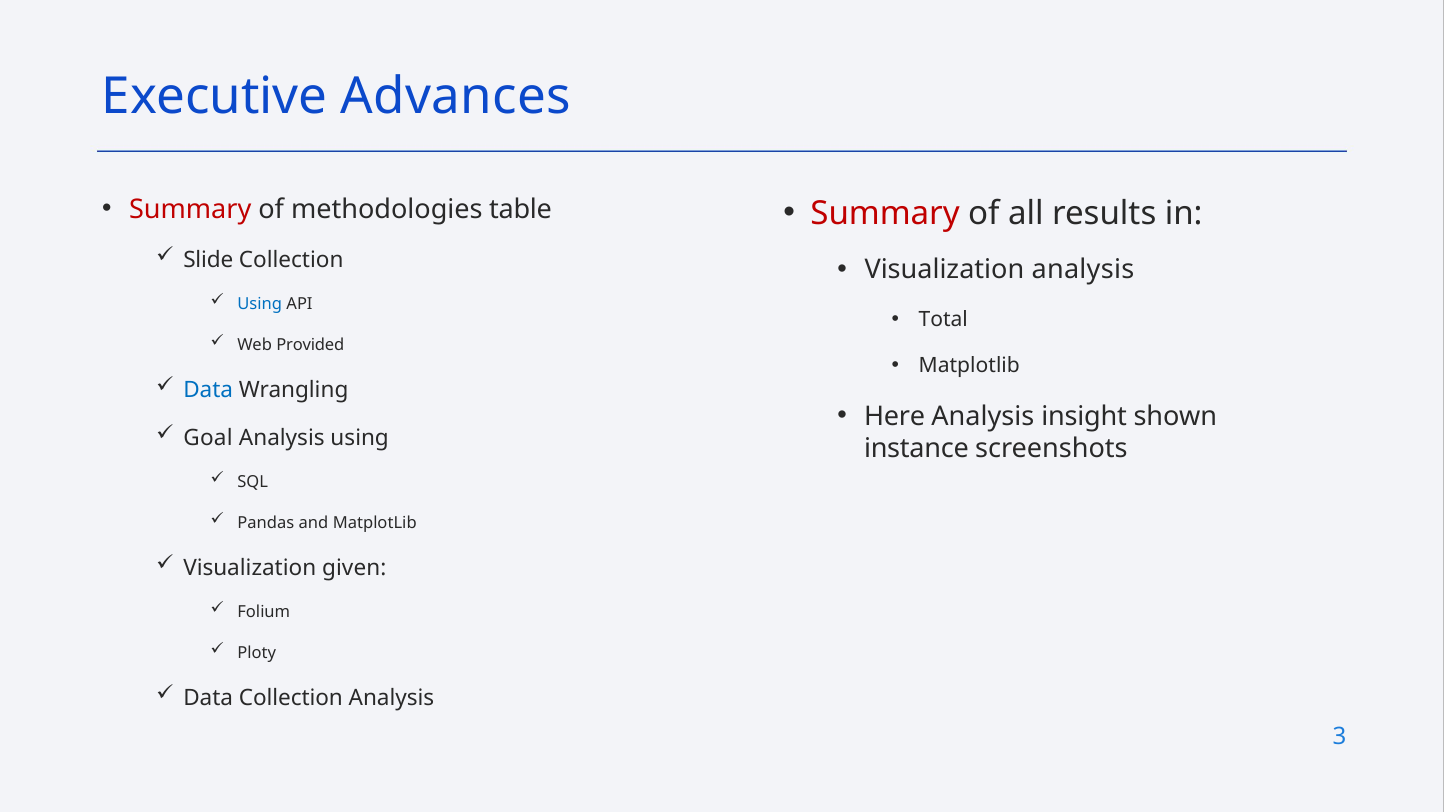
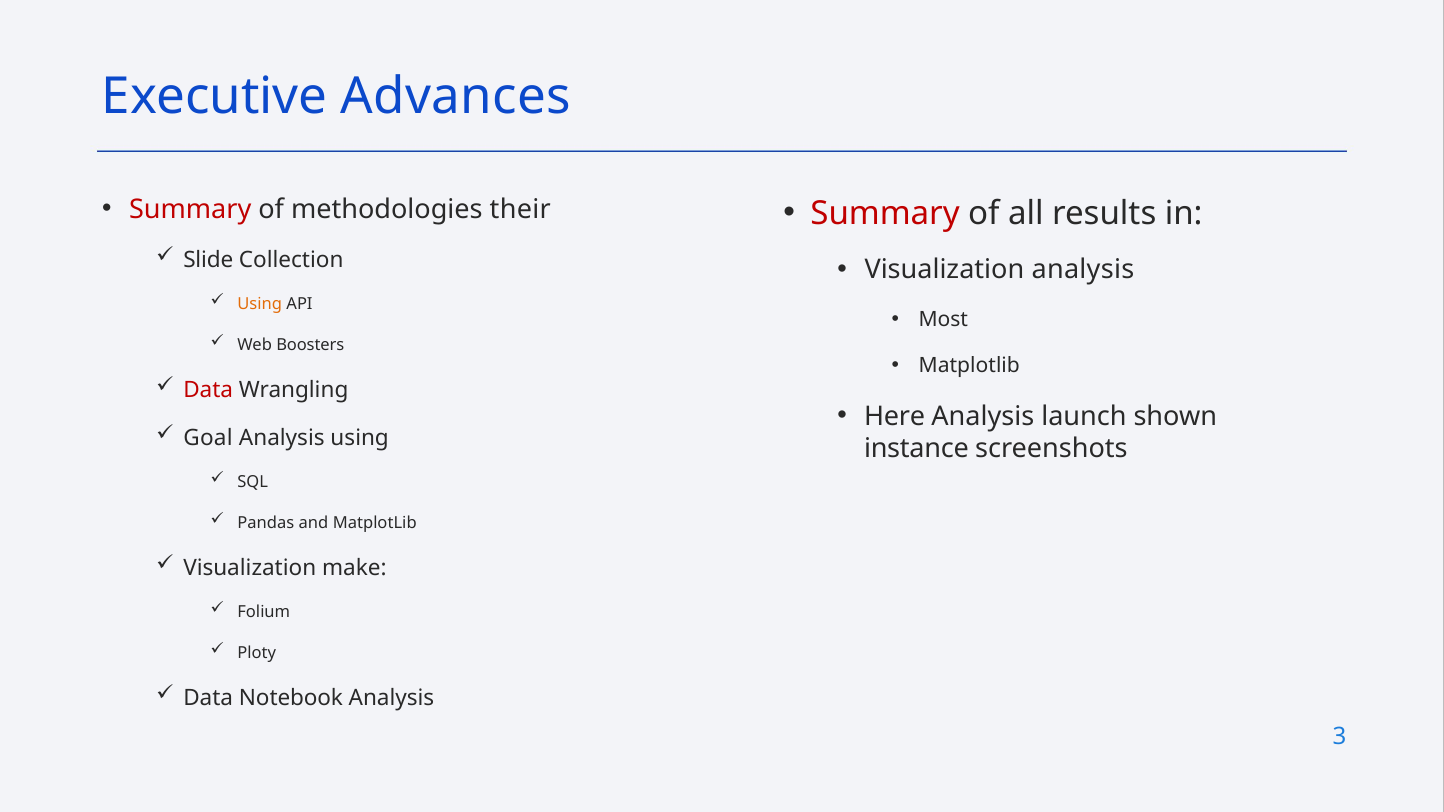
table: table -> their (520, 209)
Using colour: blue -> orange (260, 304)
Total: Total -> Most (943, 320)
Provided: Provided -> Boosters (310, 345)
Data colour: blue -> red (208, 390)
insight: insight -> launch (1084, 416)
given: given -> make (354, 568)
Data Collection: Collection -> Notebook (291, 698)
